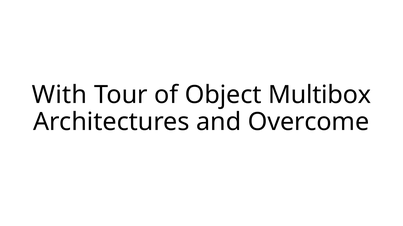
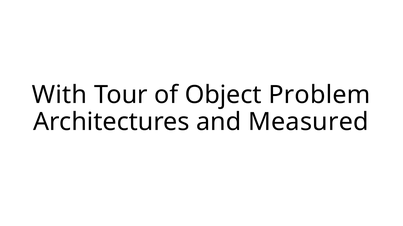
Multibox: Multibox -> Problem (319, 95)
Overcome: Overcome -> Measured (308, 122)
